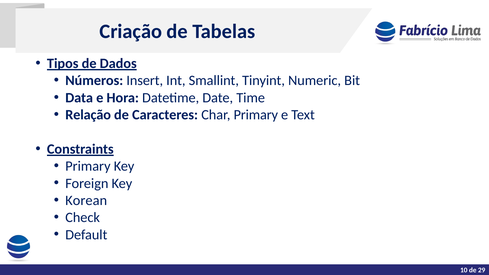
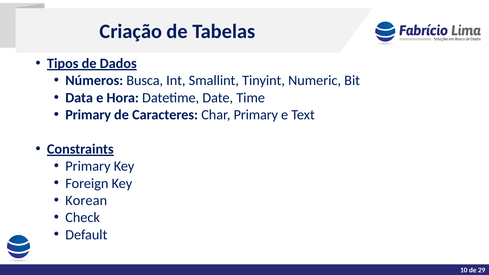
Insert: Insert -> Busca (145, 81)
Relação: Relação -> Primary (88, 115)
